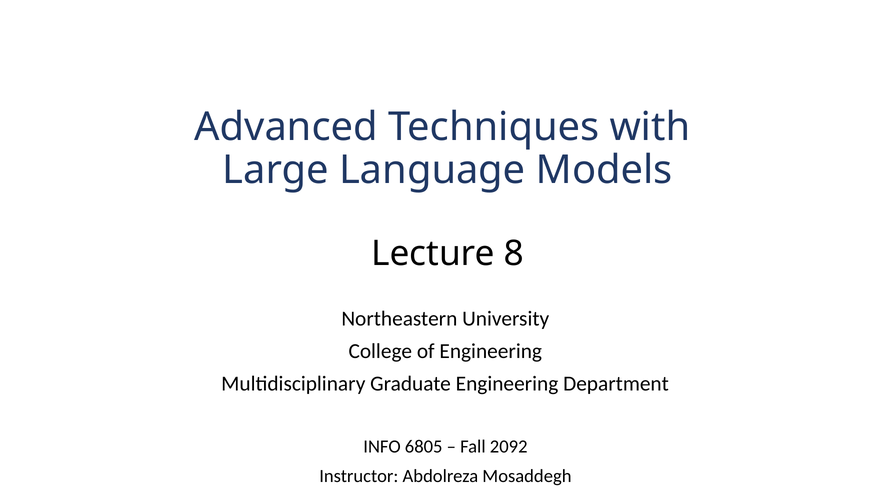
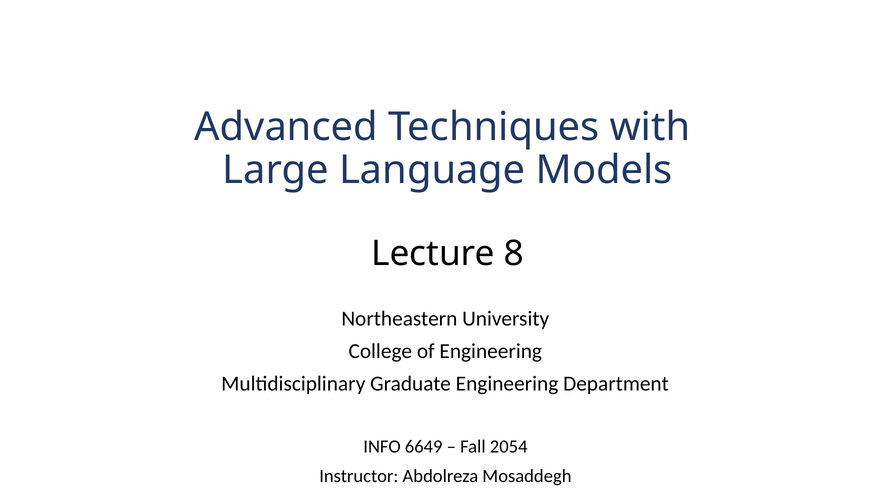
6805: 6805 -> 6649 (424, 447)
2092: 2092 -> 2054 (509, 447)
